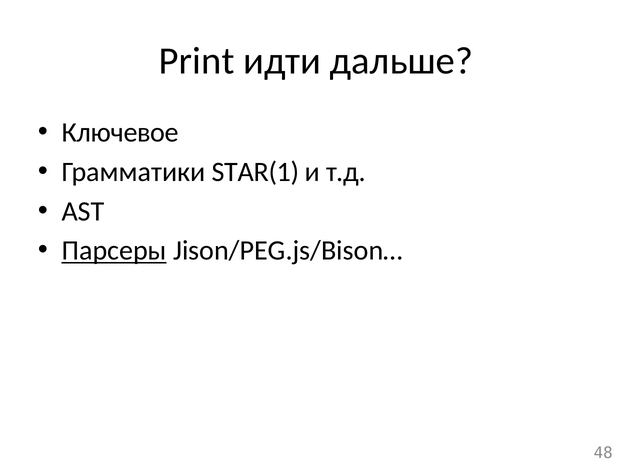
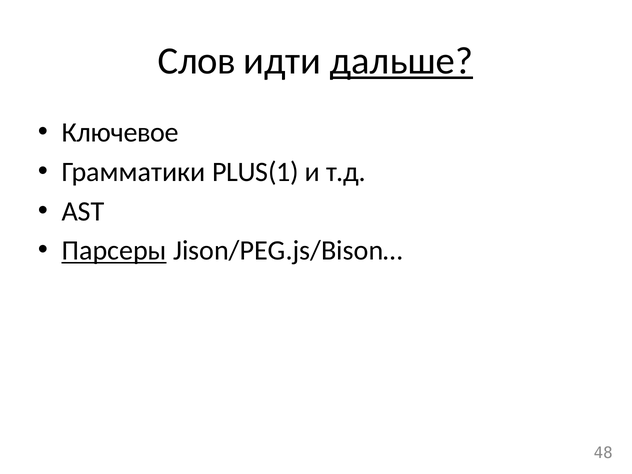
Print: Print -> Слов (197, 61)
дальше underline: none -> present (401, 61)
STAR(1: STAR(1 -> PLUS(1 (255, 172)
